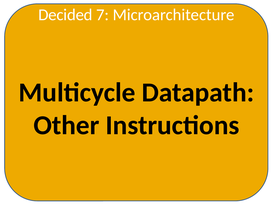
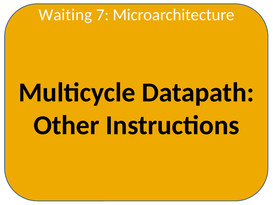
Decided: Decided -> Waiting (65, 15)
